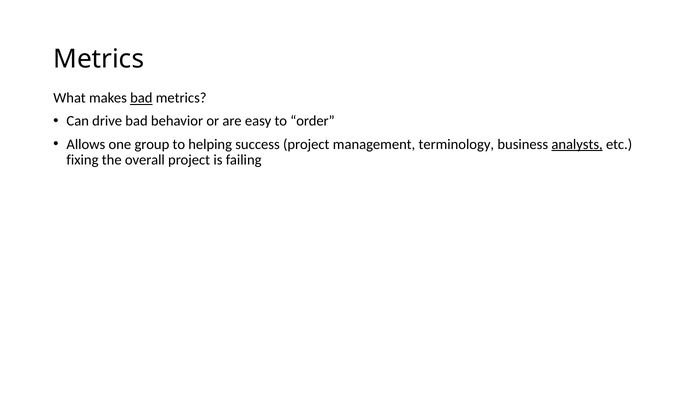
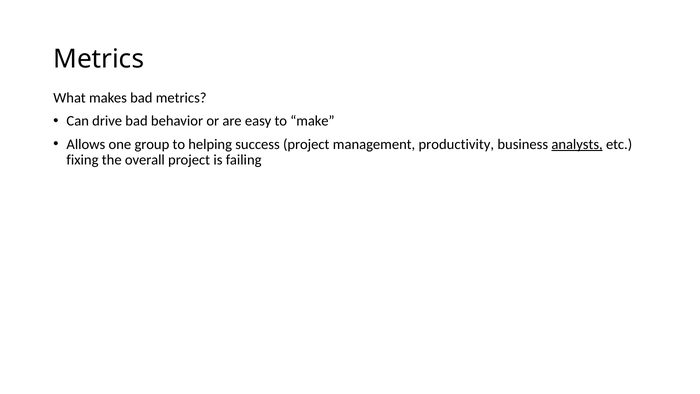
bad underline: present -> none (141, 98)
order: order -> make (312, 121)
terminology: terminology -> productivity (456, 144)
